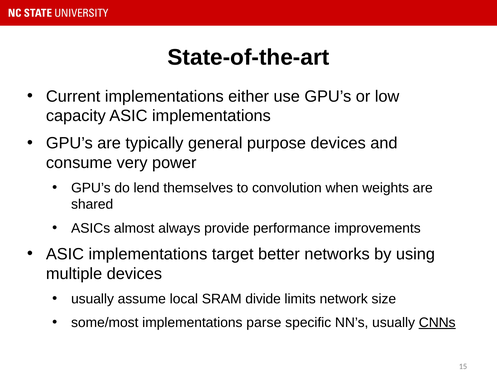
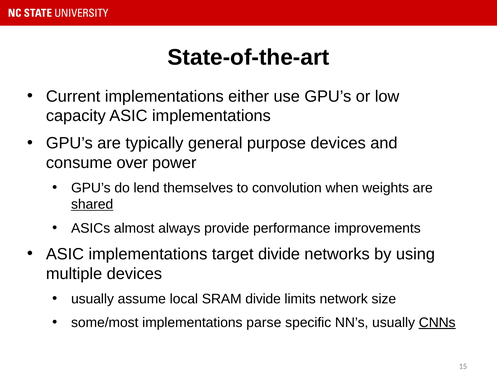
very: very -> over (132, 163)
shared underline: none -> present (92, 204)
target better: better -> divide (279, 254)
